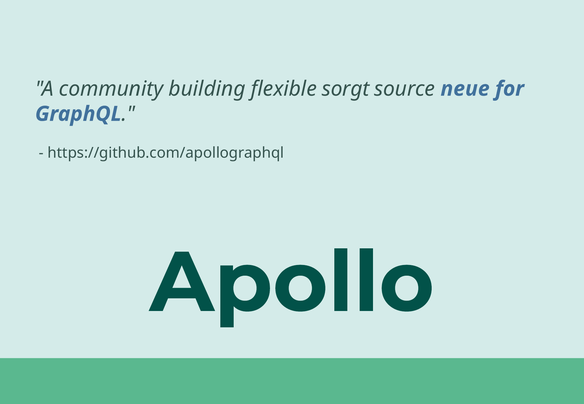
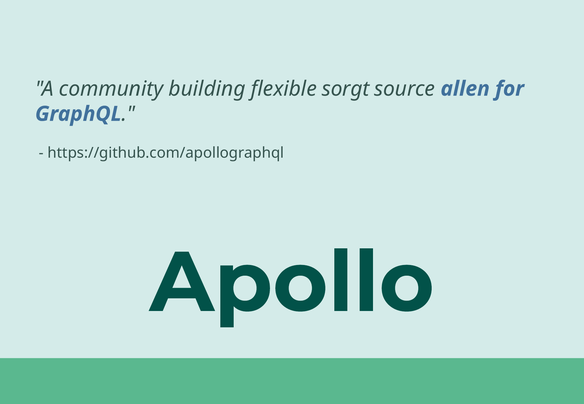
neue: neue -> allen (465, 89)
